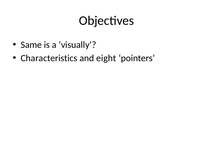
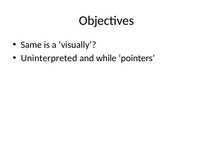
Characteristics: Characteristics -> Uninterpreted (49, 58)
eight: eight -> while (106, 58)
